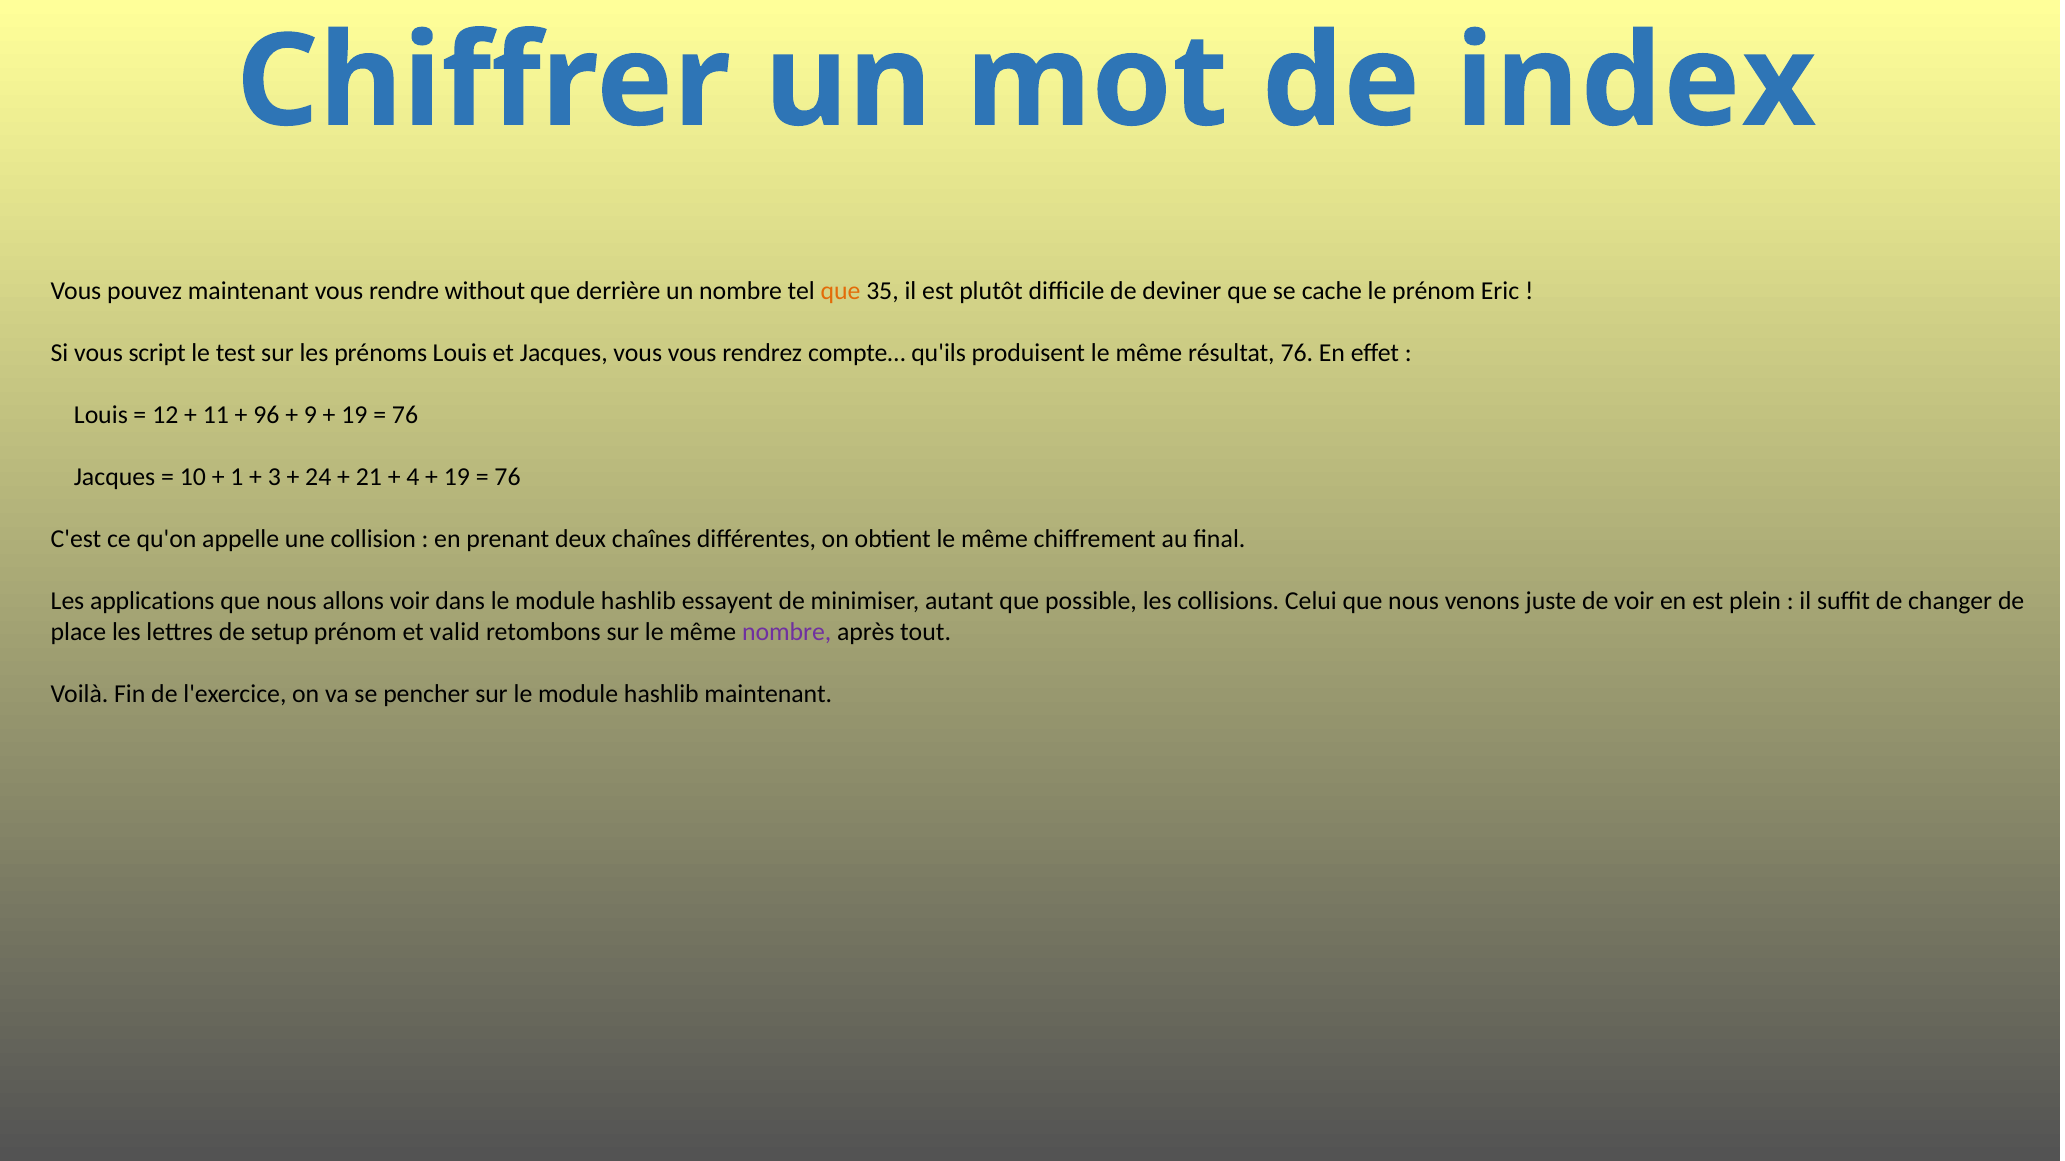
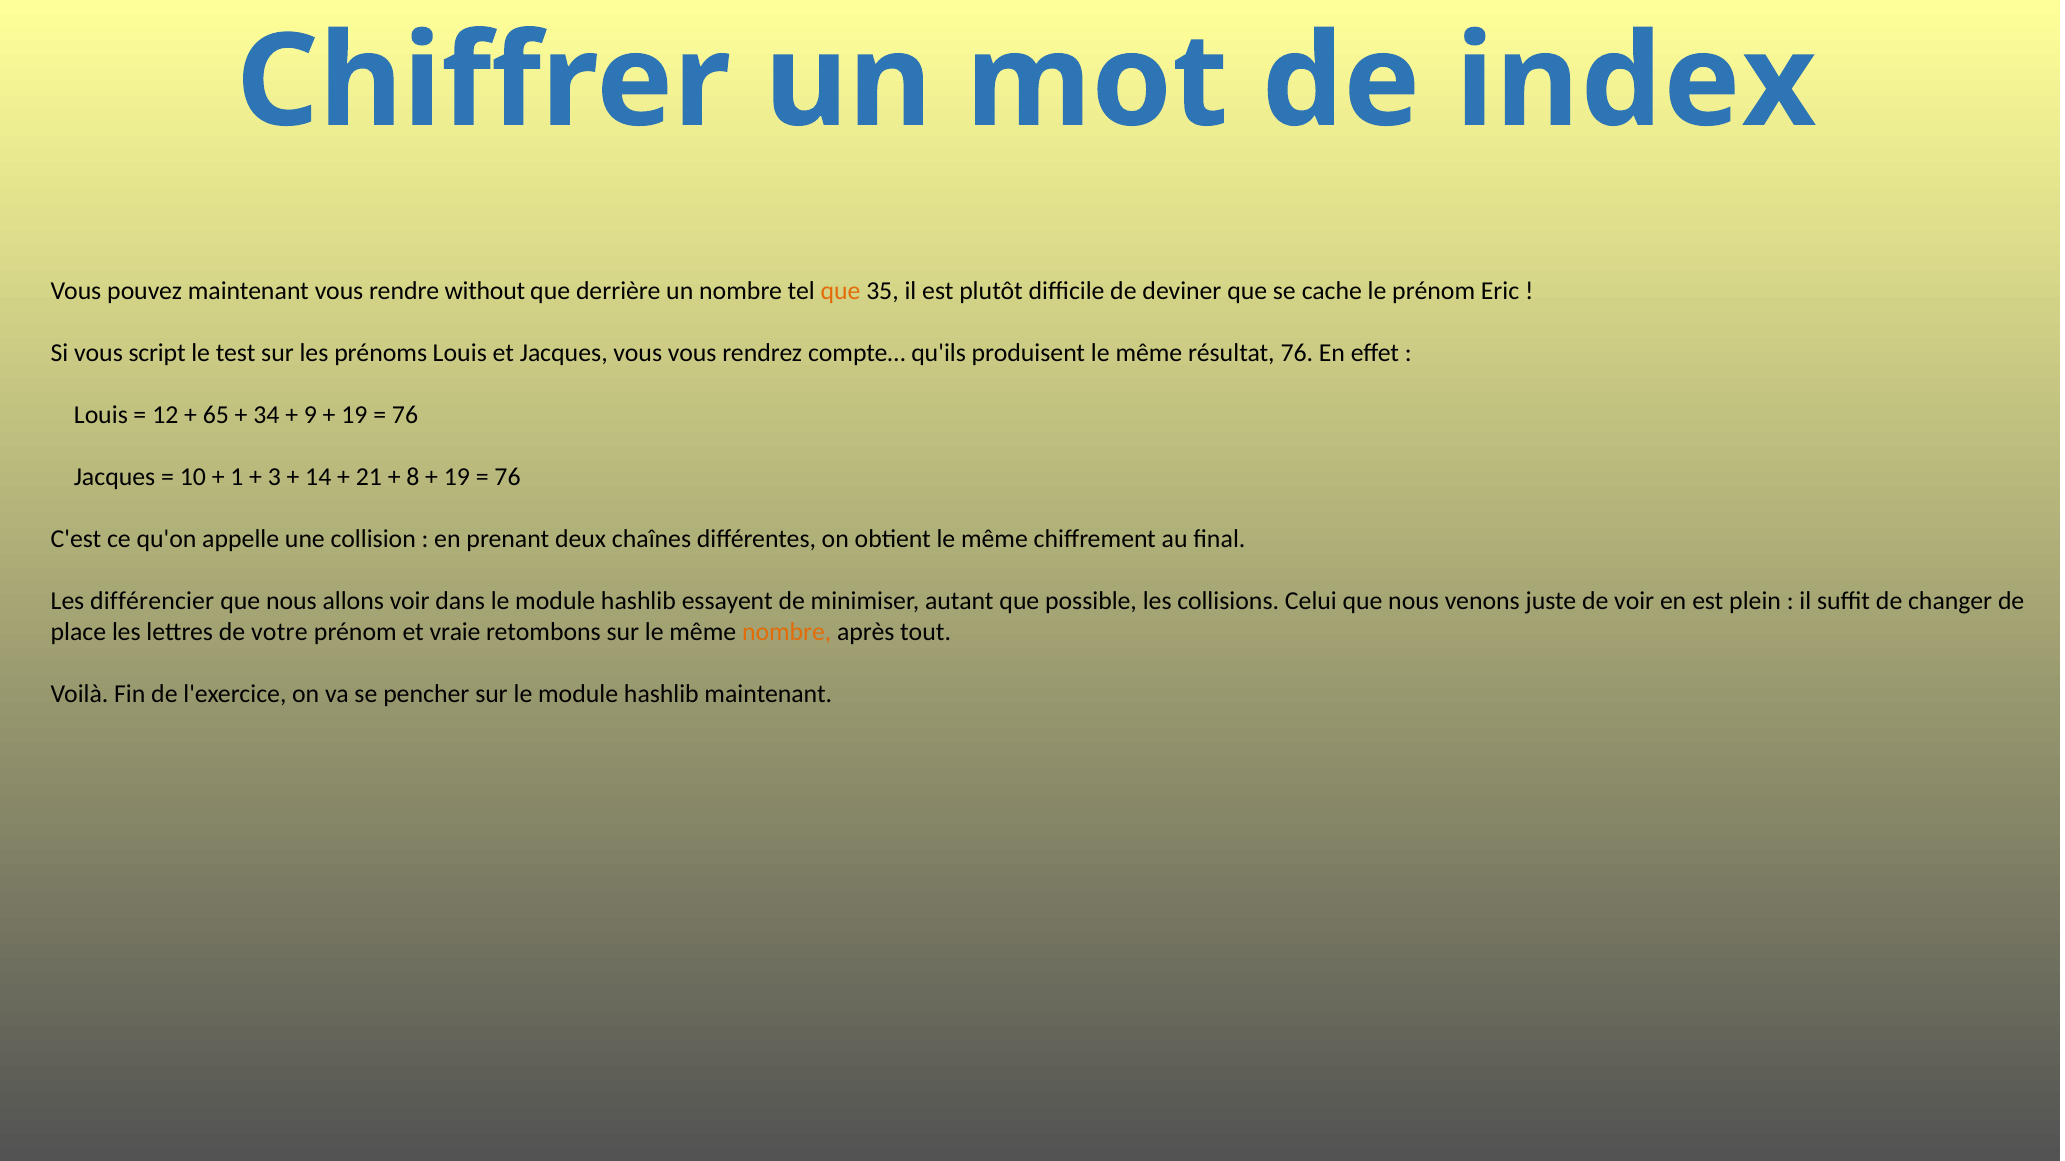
11: 11 -> 65 (216, 415)
96: 96 -> 34 (266, 415)
24: 24 -> 14 (318, 477)
4: 4 -> 8 (413, 477)
applications: applications -> différencier (152, 601)
setup: setup -> votre (279, 632)
valid: valid -> vraie (455, 632)
nombre colour: purple -> orange (787, 632)
